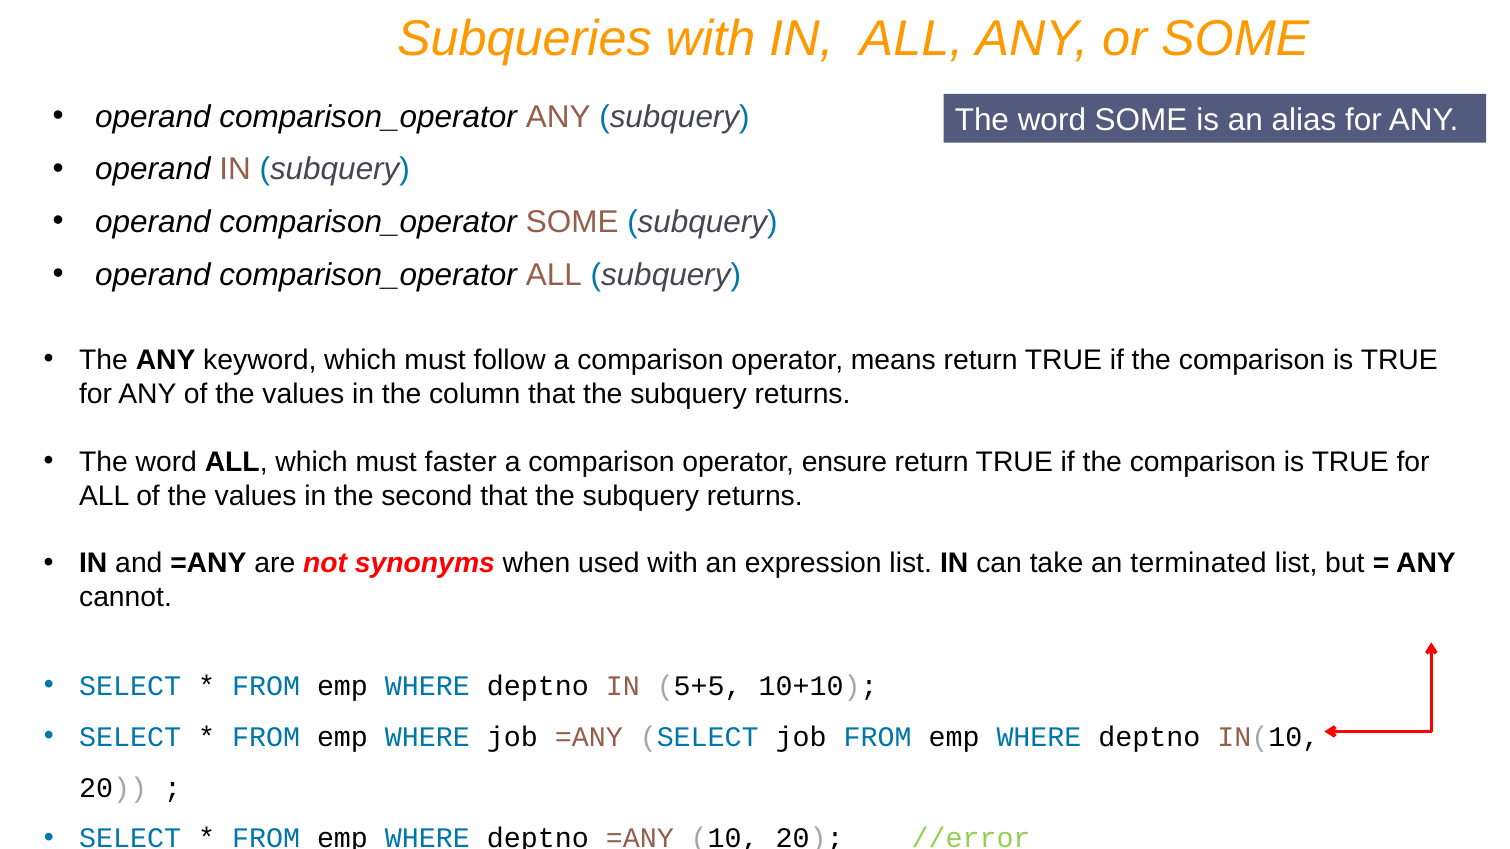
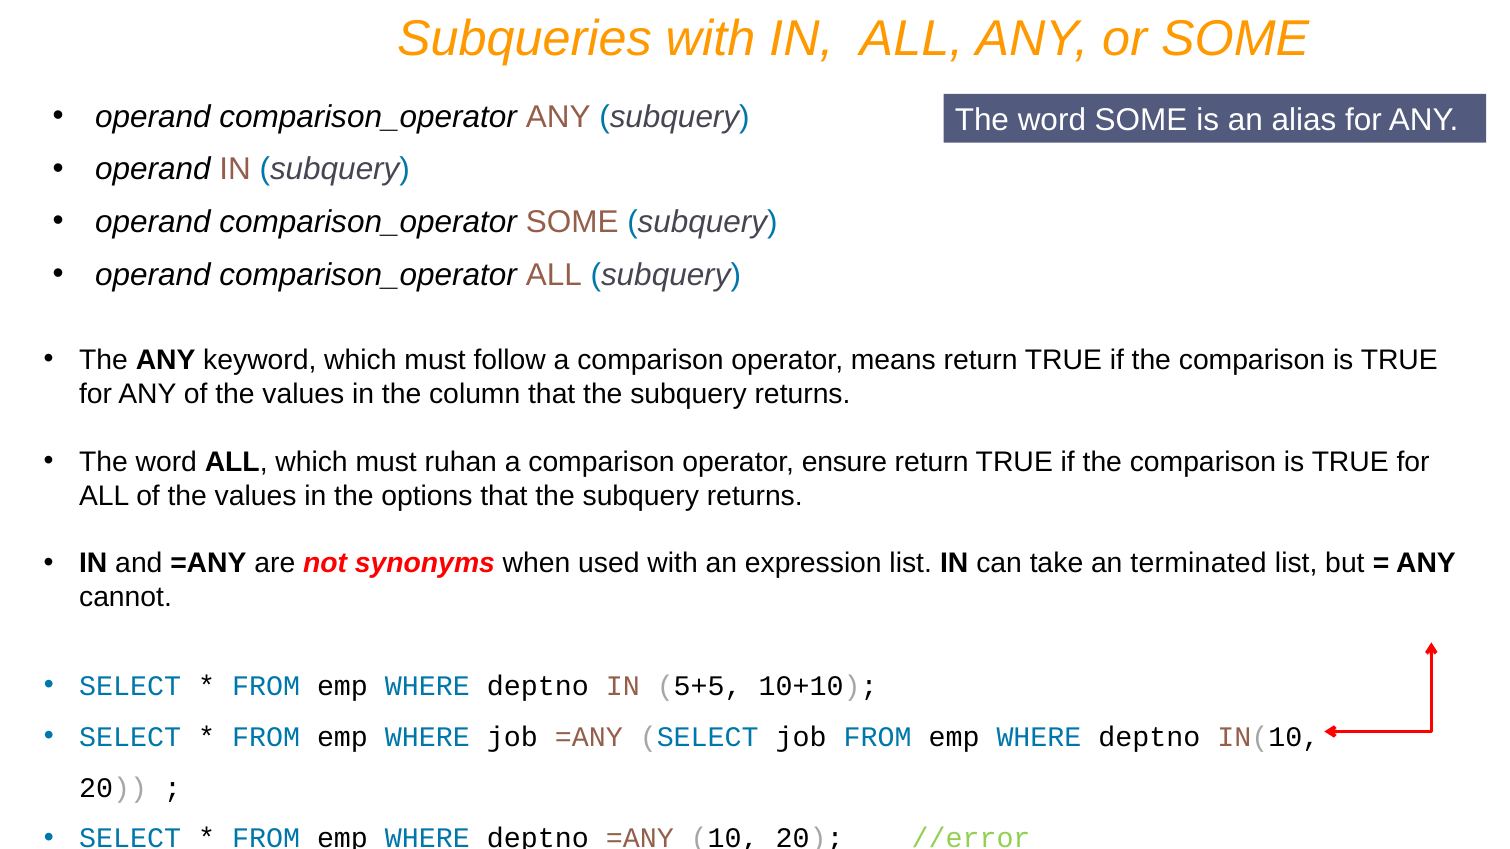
faster: faster -> ruhan (461, 462)
second: second -> options (427, 496)
